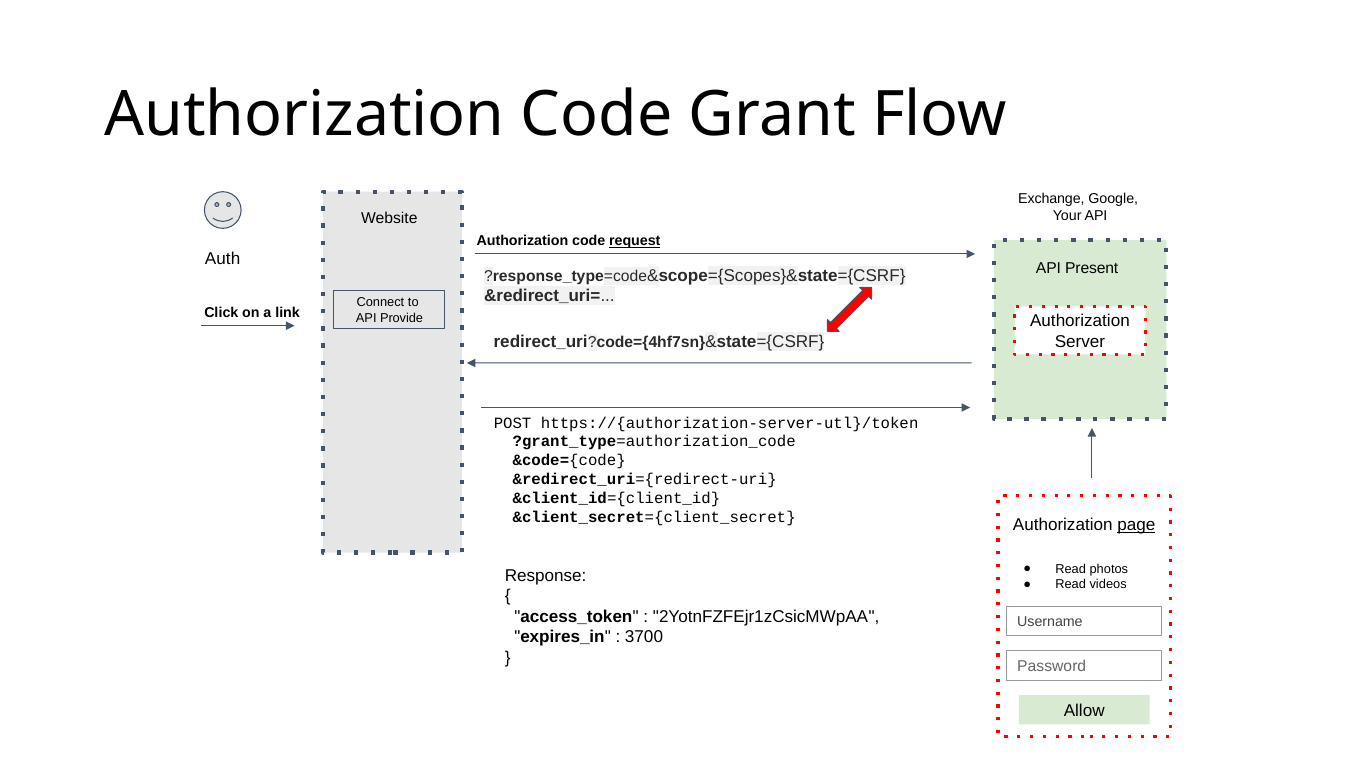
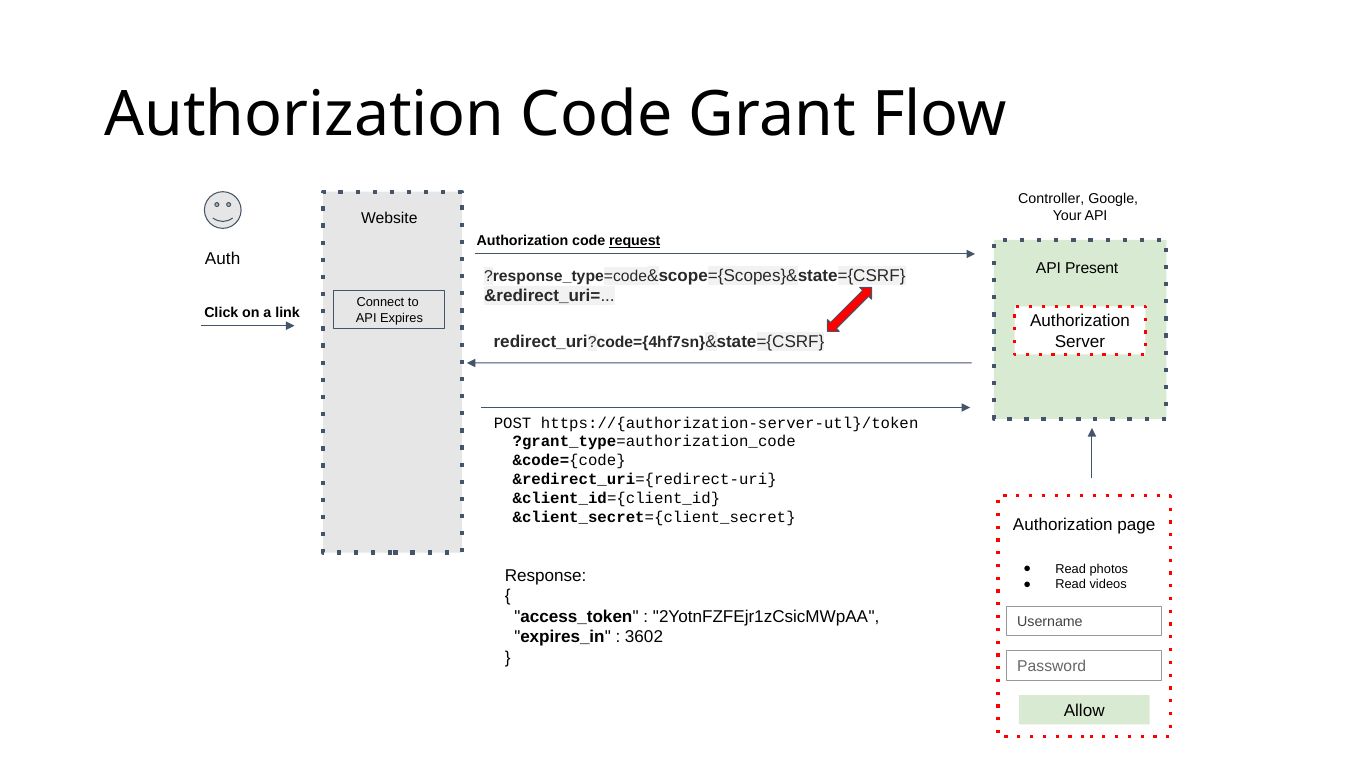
Exchange: Exchange -> Controller (1051, 199)
Provide: Provide -> Expires (401, 318)
page underline: present -> none (1136, 525)
3700: 3700 -> 3602 (644, 637)
